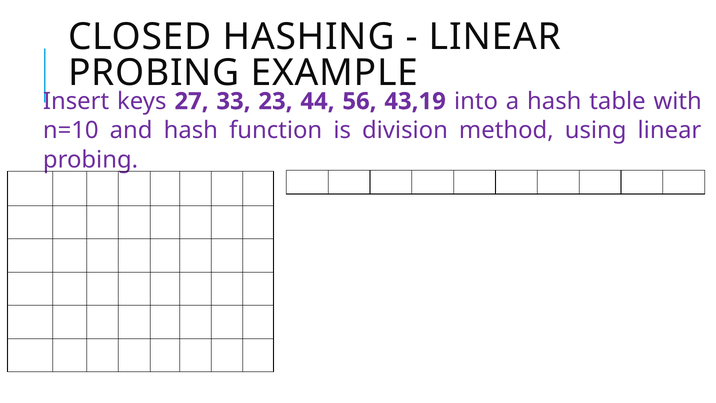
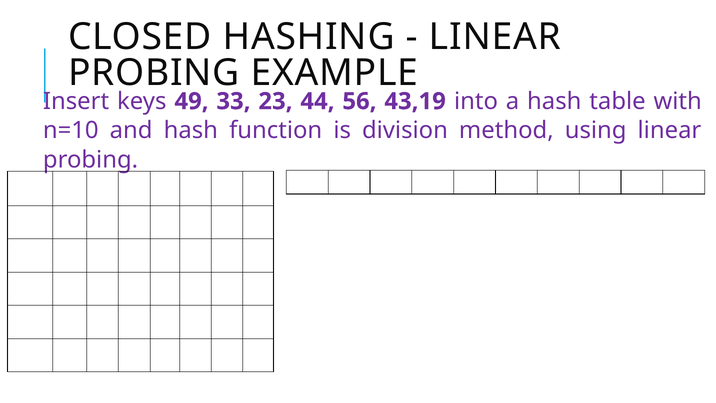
27: 27 -> 49 (192, 101)
